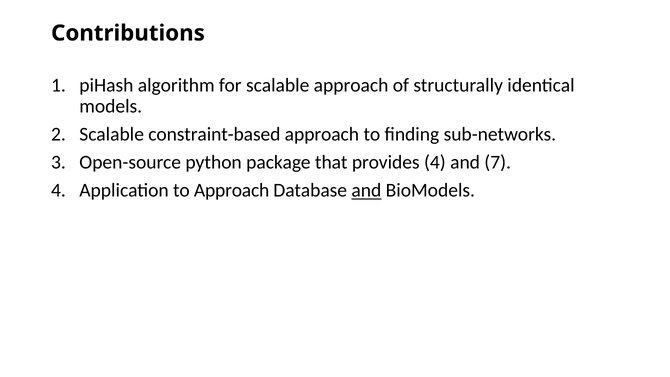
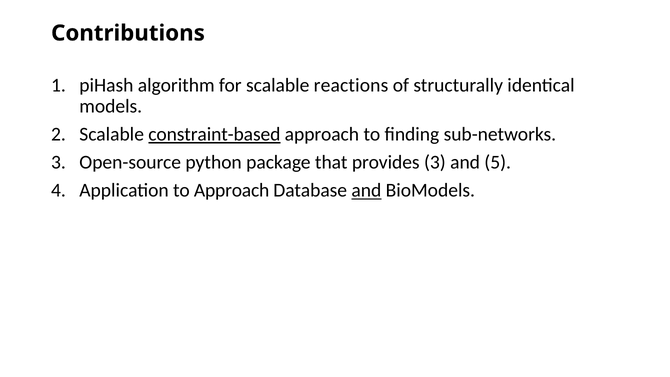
scalable approach: approach -> reactions (351, 85)
constraint-based underline: none -> present (214, 134)
provides 4: 4 -> 3 (435, 162)
7: 7 -> 5 (498, 162)
